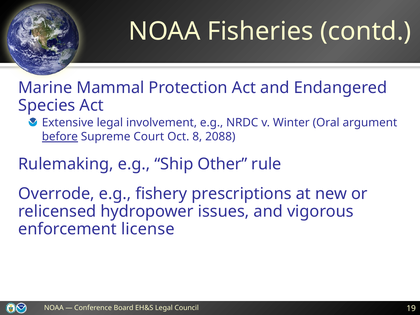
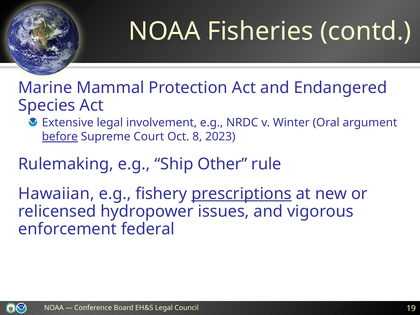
2088: 2088 -> 2023 (220, 137)
Overrode: Overrode -> Hawaiian (56, 194)
prescriptions underline: none -> present (242, 194)
license: license -> federal (148, 229)
